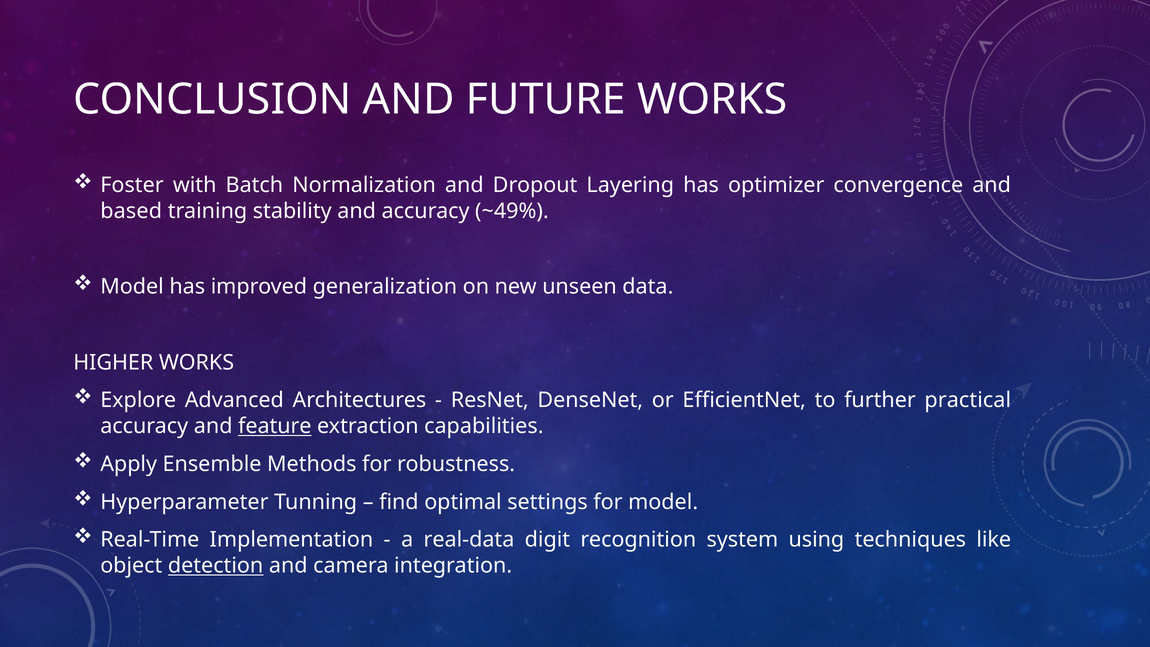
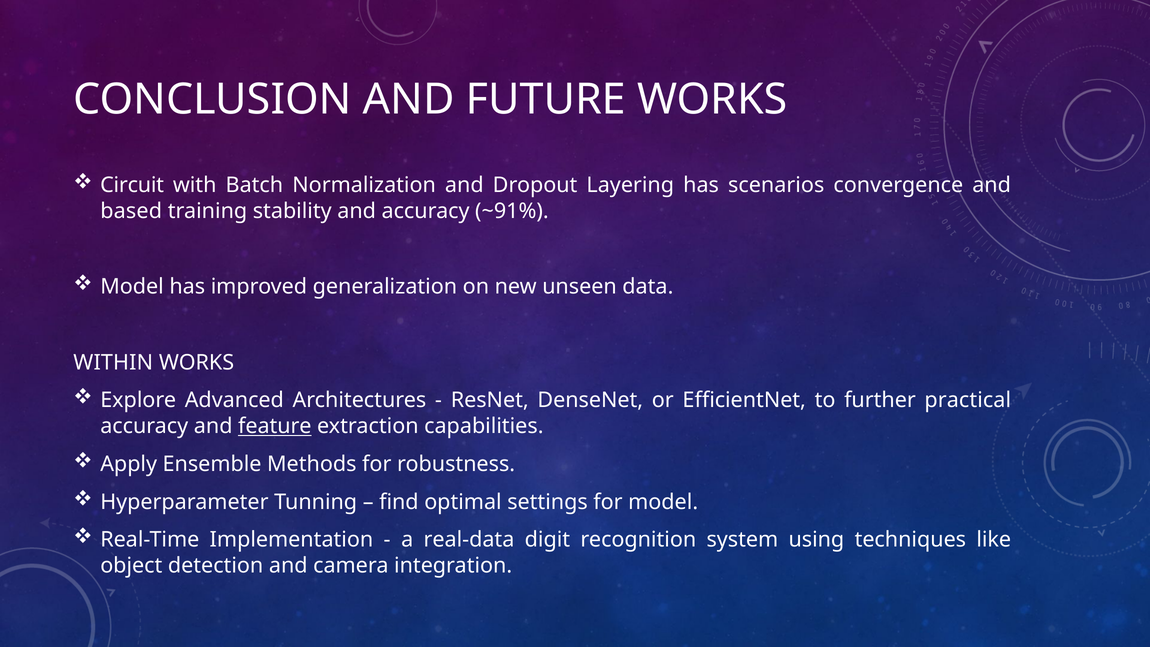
Foster: Foster -> Circuit (132, 185)
optimizer: optimizer -> scenarios (776, 185)
~49%: ~49% -> ~91% (512, 211)
HIGHER: HIGHER -> WITHIN (113, 362)
detection underline: present -> none (216, 566)
